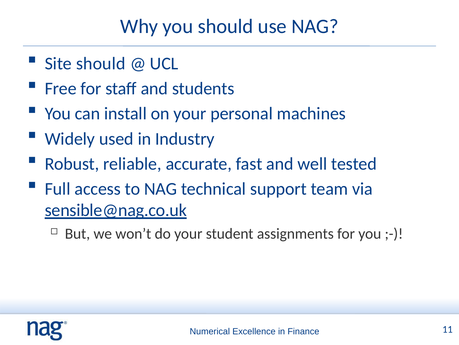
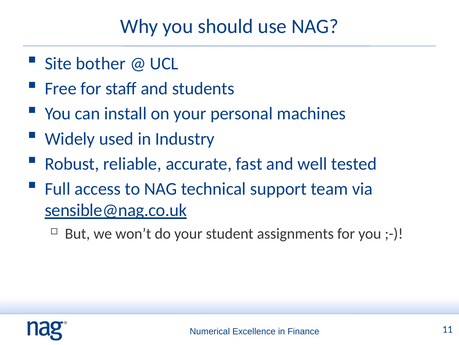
Site should: should -> bother (101, 63)
